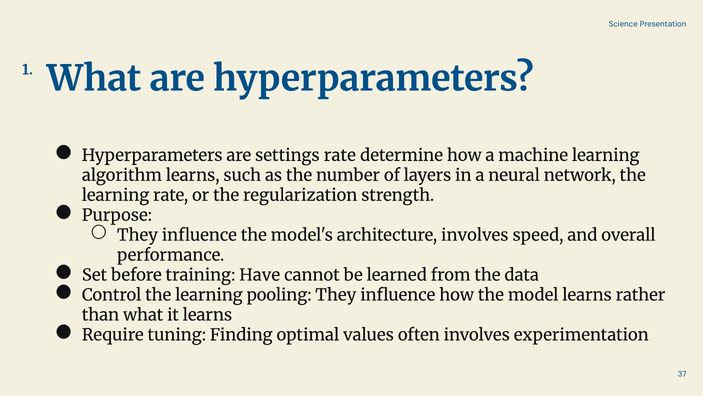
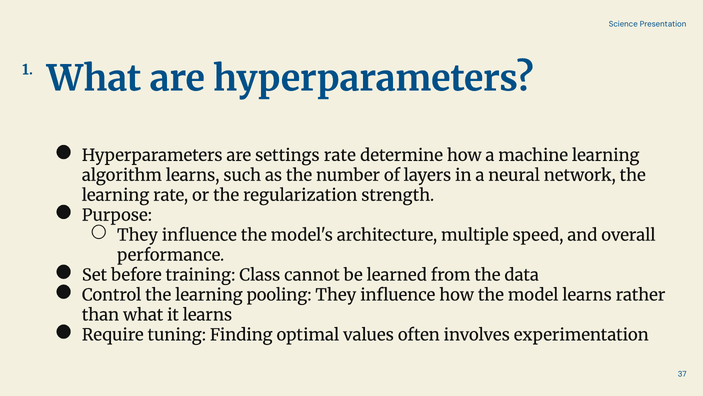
architecture involves: involves -> multiple (475, 235)
Have: Have -> Class (260, 275)
